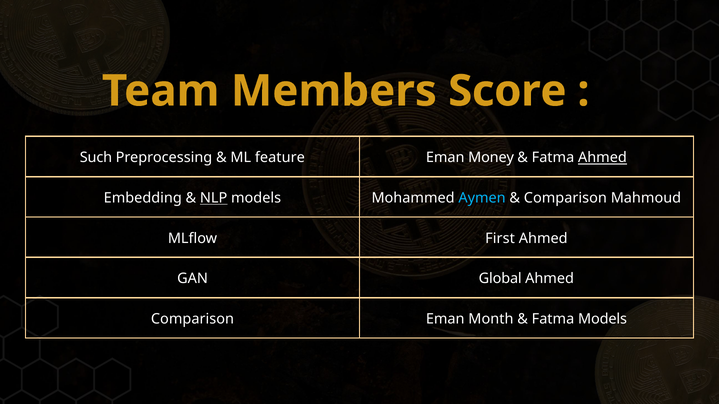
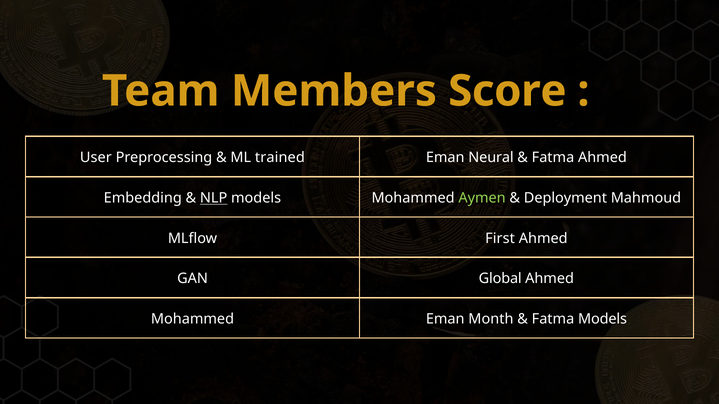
Such: Such -> User (96, 158)
feature: feature -> trained (280, 158)
Money: Money -> Neural (491, 158)
Ahmed underline: present -> none (602, 158)
Aymen colour: light blue -> light green (482, 198)
Comparison: Comparison -> Deployment (565, 198)
Comparison: Comparison -> Mohammed (192, 319)
